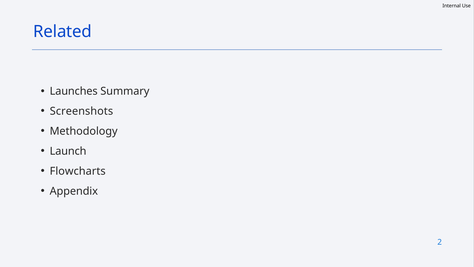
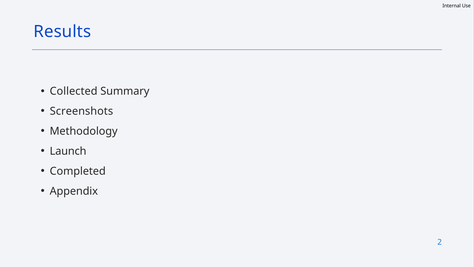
Related: Related -> Results (62, 32)
Launches: Launches -> Collected (74, 91)
Flowcharts: Flowcharts -> Completed (78, 171)
